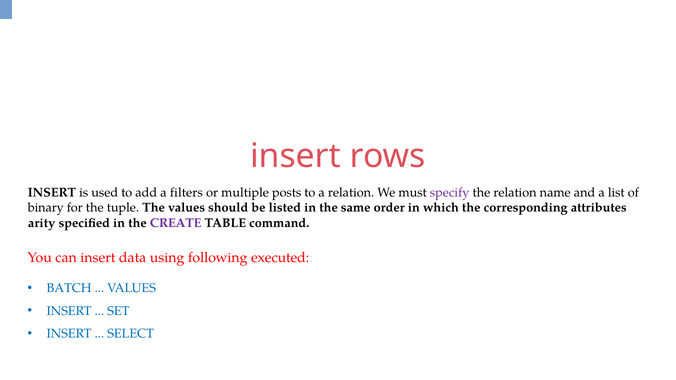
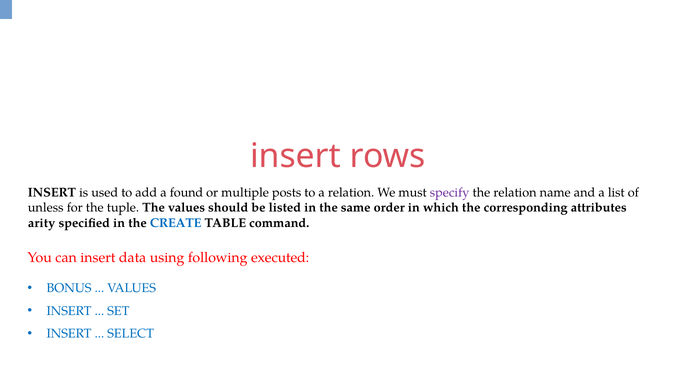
filters: filters -> found (186, 193)
binary: binary -> unless (46, 208)
CREATE colour: purple -> blue (176, 223)
BATCH: BATCH -> BONUS (69, 288)
